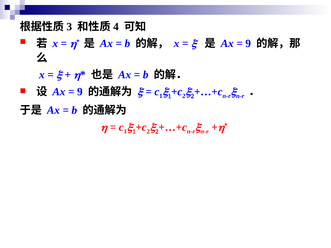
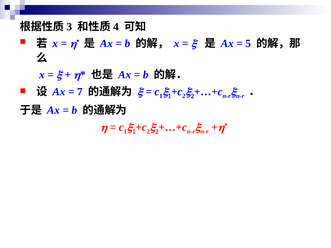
9: 9 -> 5 (248, 44)
9: 9 -> 7 (80, 92)
